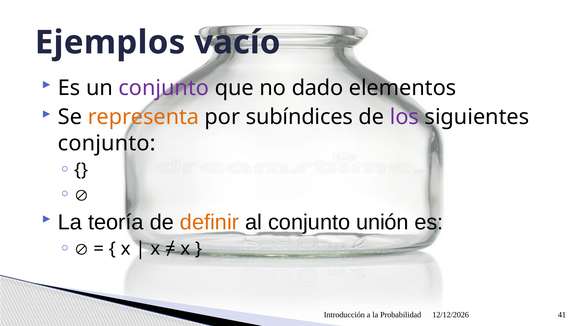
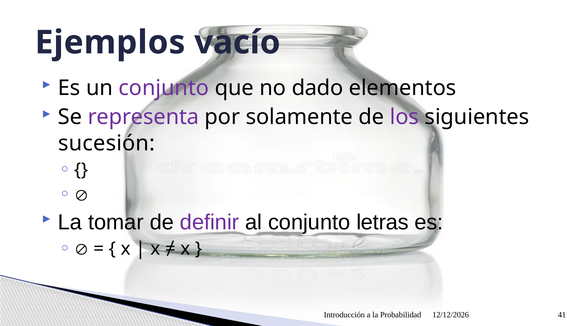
representa colour: orange -> purple (143, 117)
subíndices: subíndices -> solamente (299, 117)
conjunto: conjunto -> sucesión (107, 143)
teoría: teoría -> tomar (116, 222)
definir colour: orange -> purple (210, 222)
unión: unión -> letras (382, 222)
